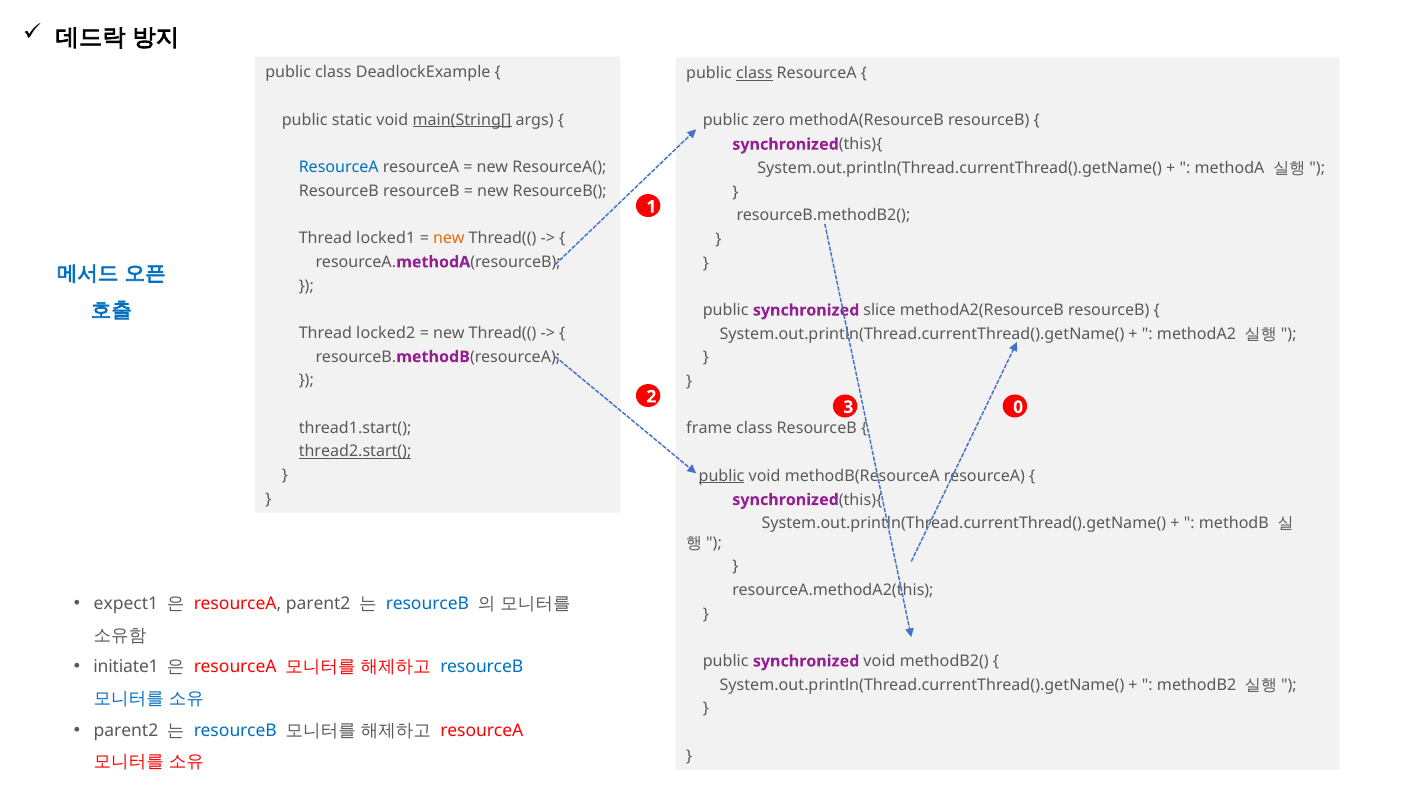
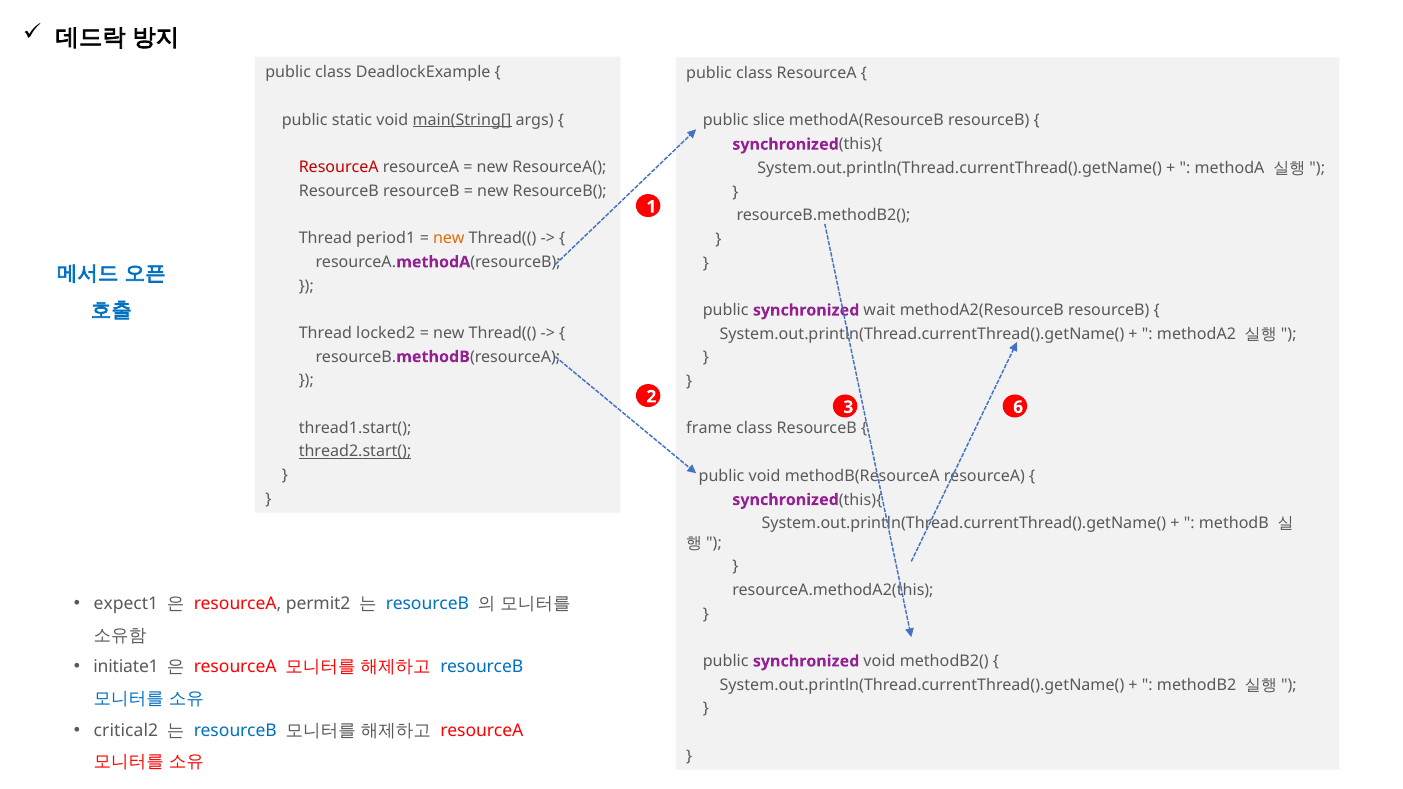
class underline: present -> none (754, 73)
zero: zero -> slice (769, 121)
ResourceA colour: blue -> red (339, 167)
locked1: locked1 -> period1 (386, 238)
slice: slice -> wait (879, 310)
0: 0 -> 6 (1018, 407)
public underline: present -> none (722, 476)
resourceA parent2: parent2 -> permit2 (318, 604)
parent2: parent2 -> critical2 (126, 730)
